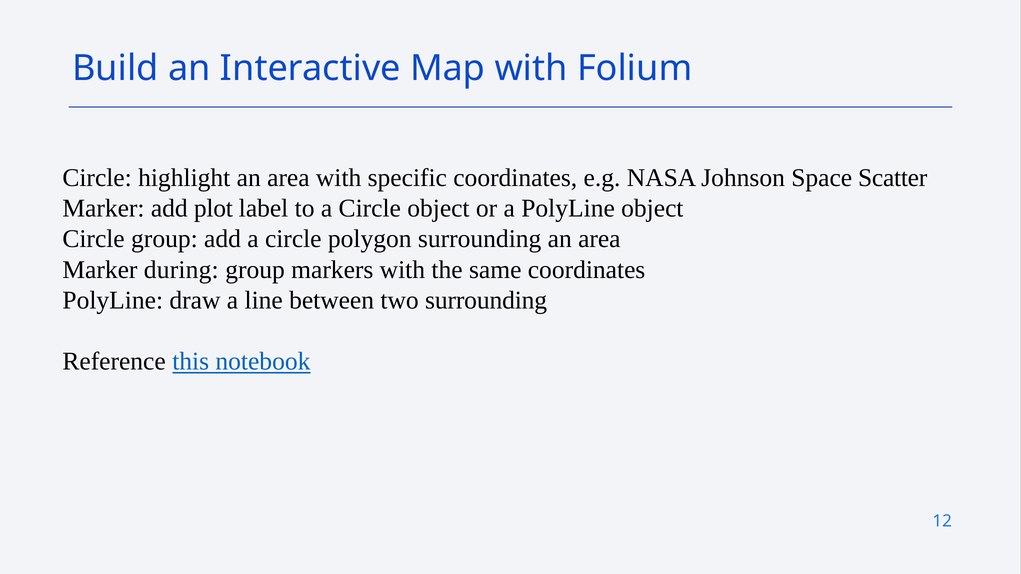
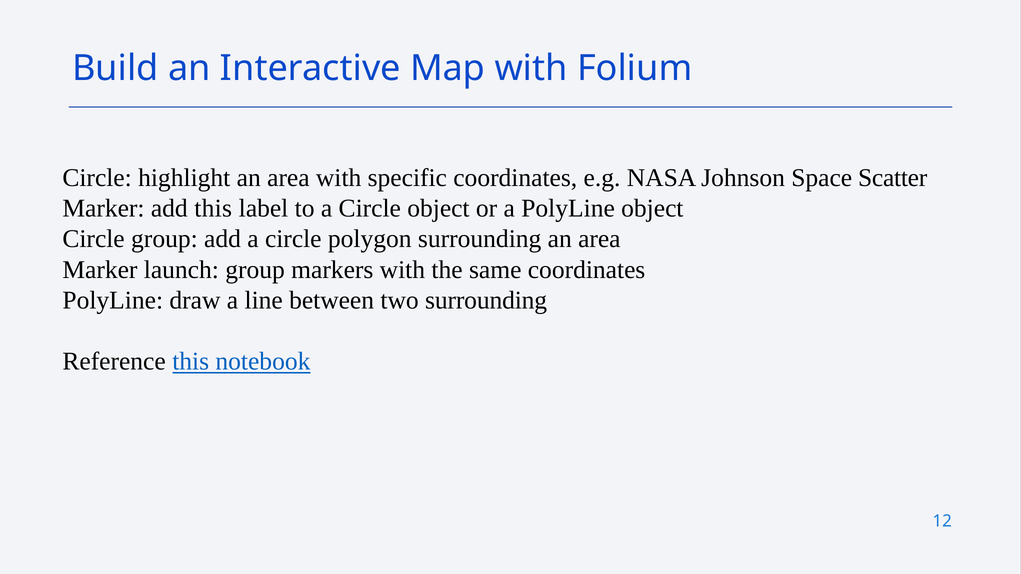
add plot: plot -> this (213, 209)
during: during -> launch (181, 270)
